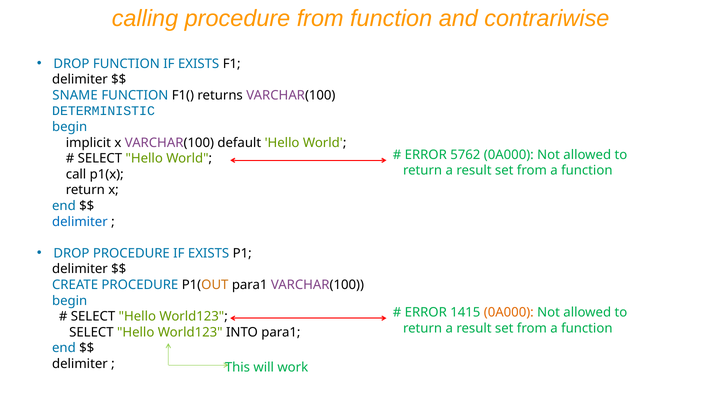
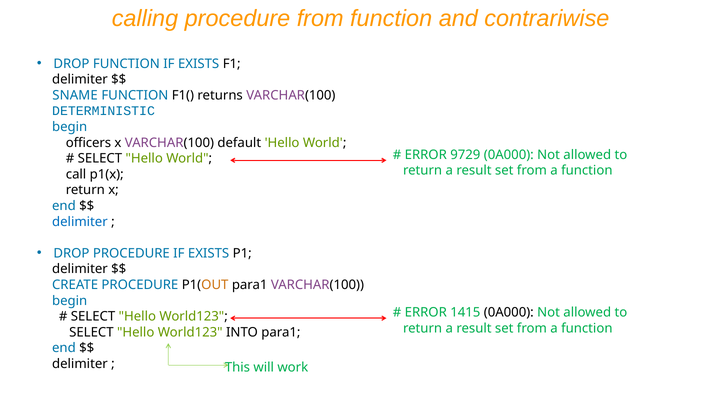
implicit: implicit -> officers (88, 143)
5762: 5762 -> 9729 (465, 155)
0A000 colour: orange -> black (509, 313)
